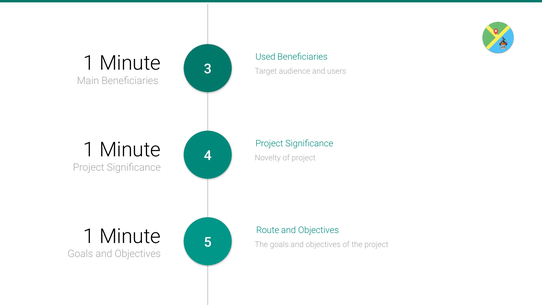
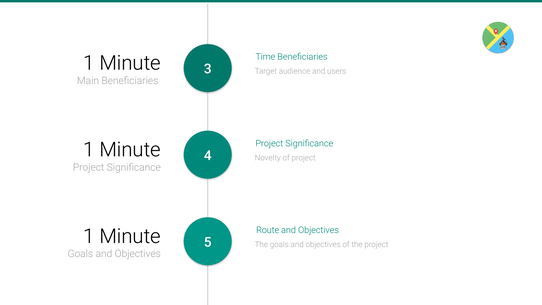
Used: Used -> Time (265, 57)
